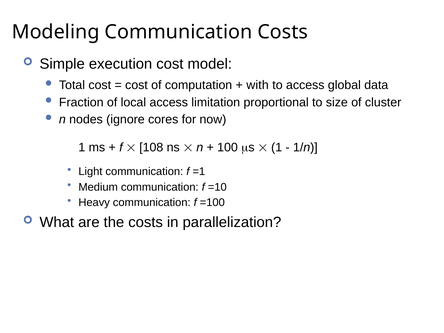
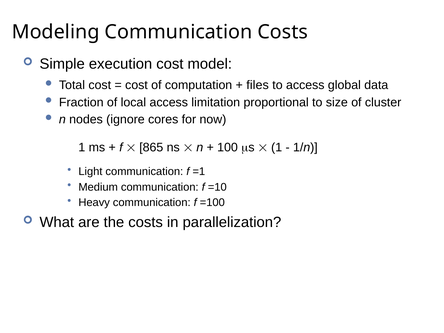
with: with -> files (258, 85)
108: 108 -> 865 (151, 147)
